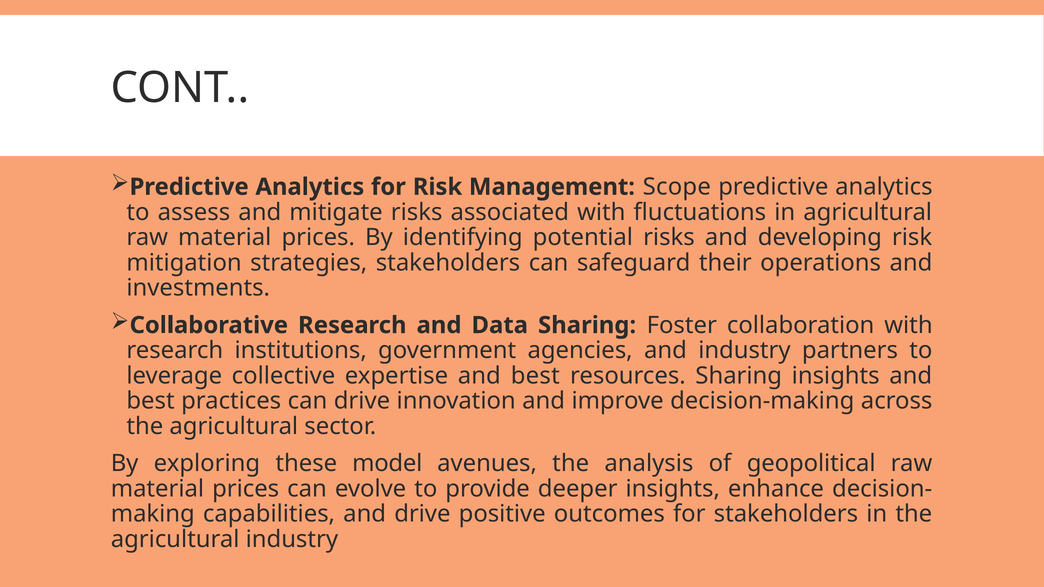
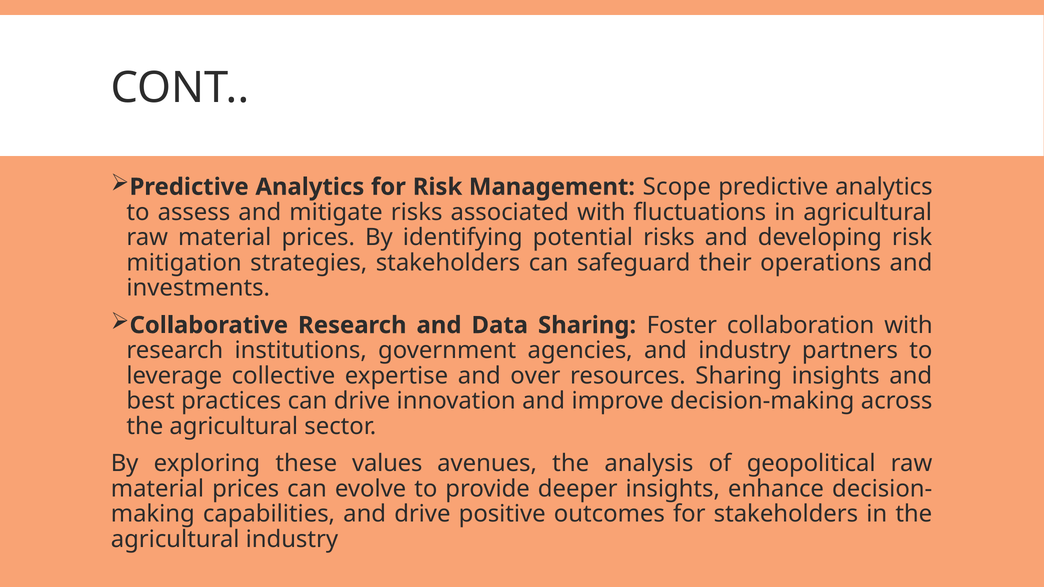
expertise and best: best -> over (535, 376)
model: model -> values (387, 464)
